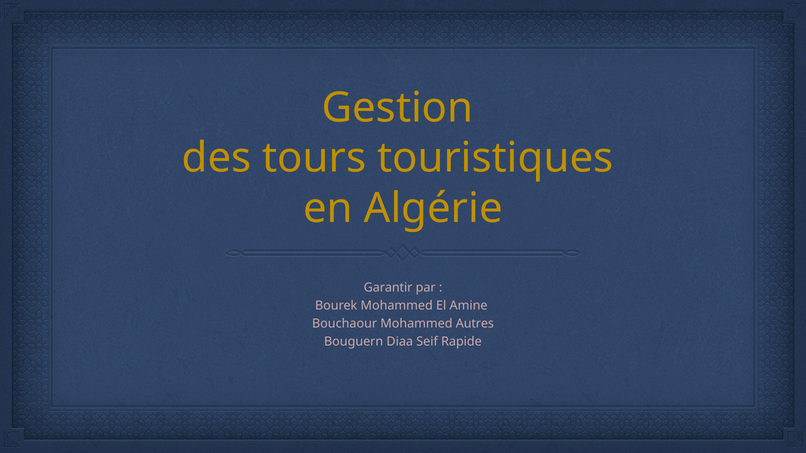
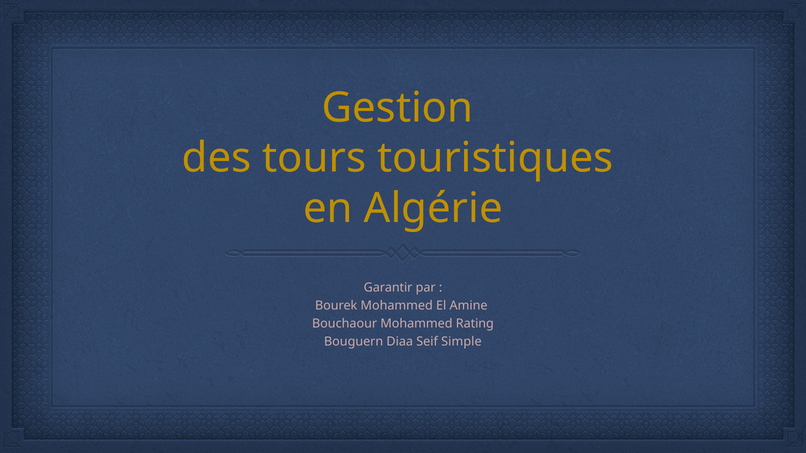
Autres: Autres -> Rating (475, 324)
Rapide: Rapide -> Simple (461, 342)
